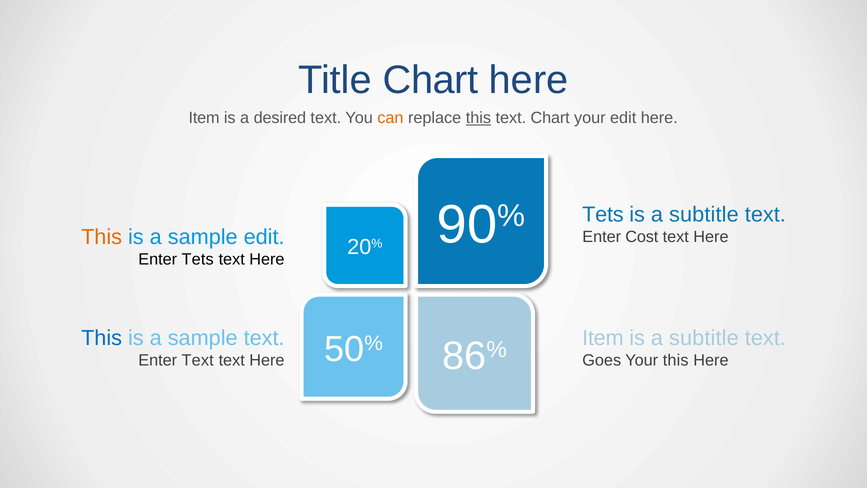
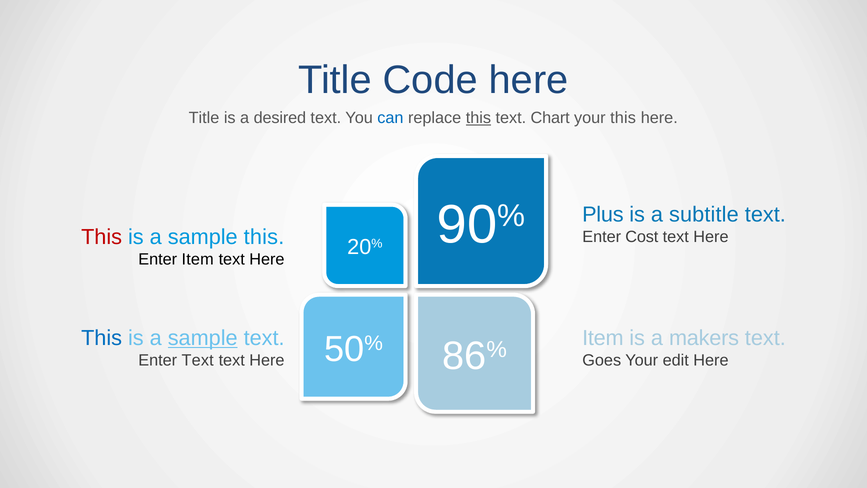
Title Chart: Chart -> Code (430, 80)
Item: Item -> Title (204, 118)
can colour: orange -> blue (390, 118)
your edit: edit -> this (623, 118)
Tets: Tets -> Plus (603, 214)
This colour: orange -> red (102, 237)
sample edit: edit -> this (264, 237)
Enter Tets: Tets -> Item (198, 259)
sample underline: none -> present (203, 338)
subtitle: subtitle -> makers (704, 338)
Your this: this -> edit (676, 360)
